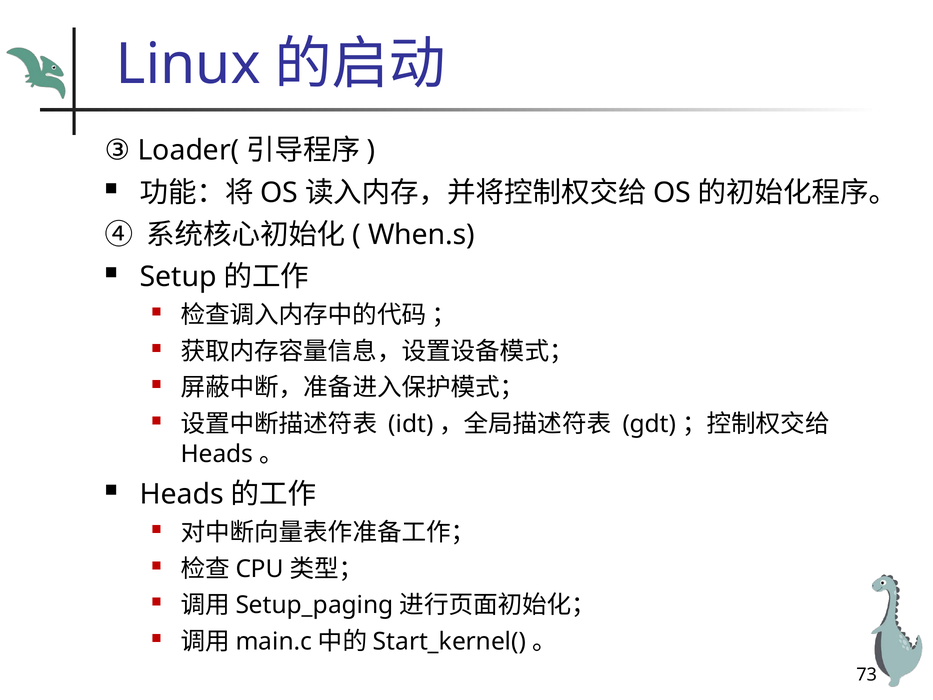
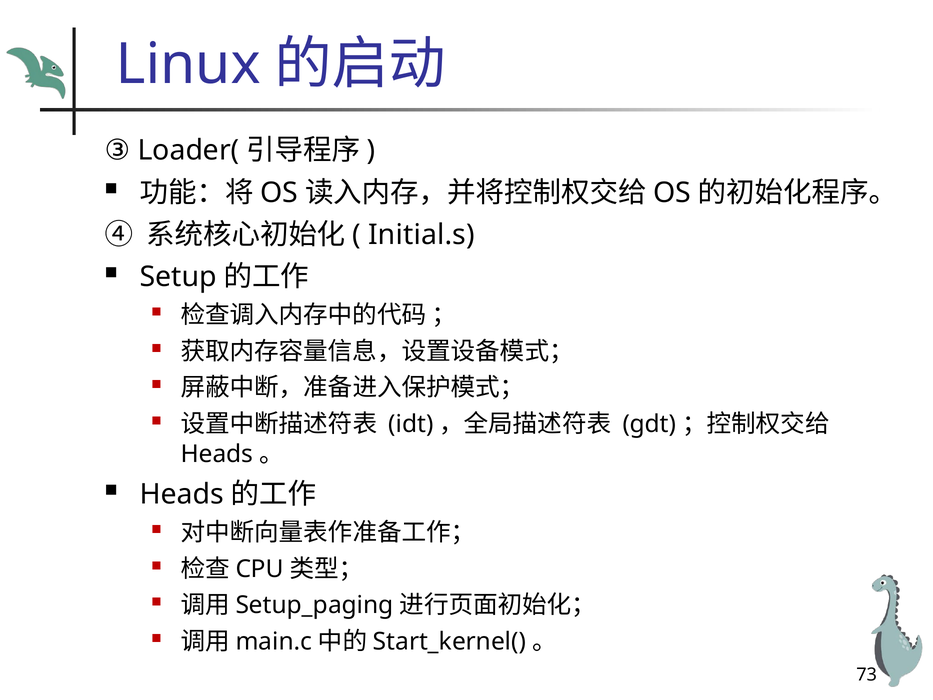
When.s: When.s -> Initial.s (421, 235)
